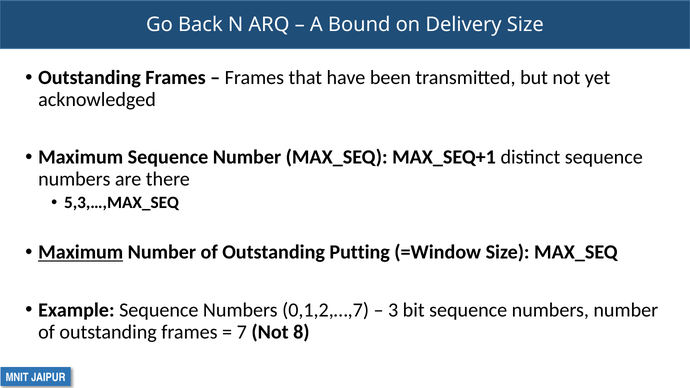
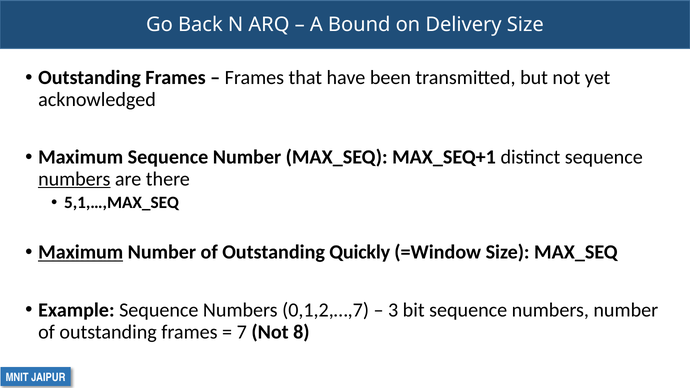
numbers underline: none -> present (74, 179)
5,3,…,MAX_SEQ: 5,3,…,MAX_SEQ -> 5,1,…,MAX_SEQ (121, 203)
Putting: Putting -> Quickly (360, 252)
